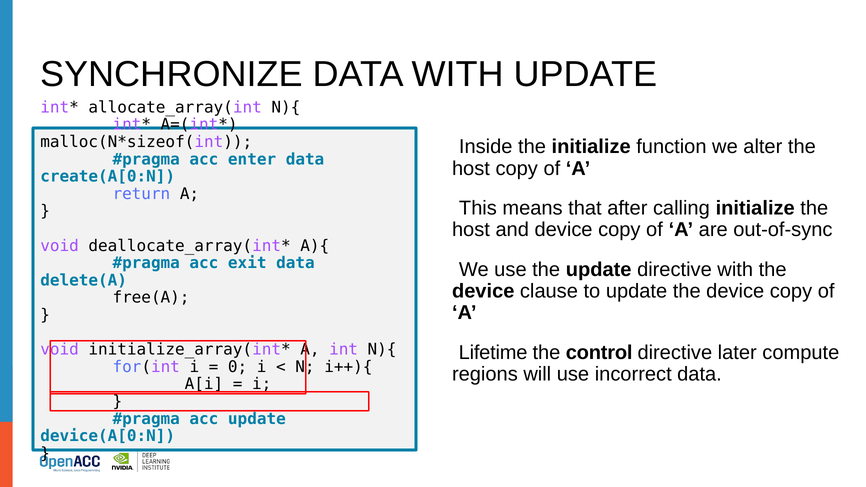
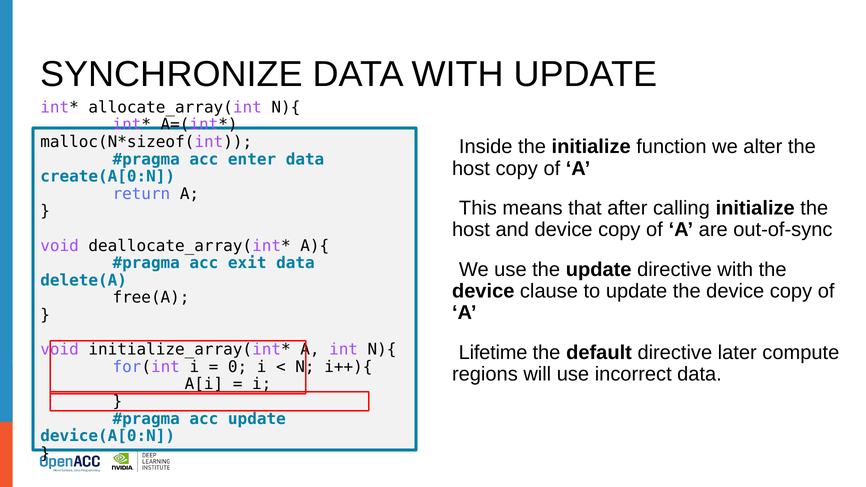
control: control -> default (599, 353)
